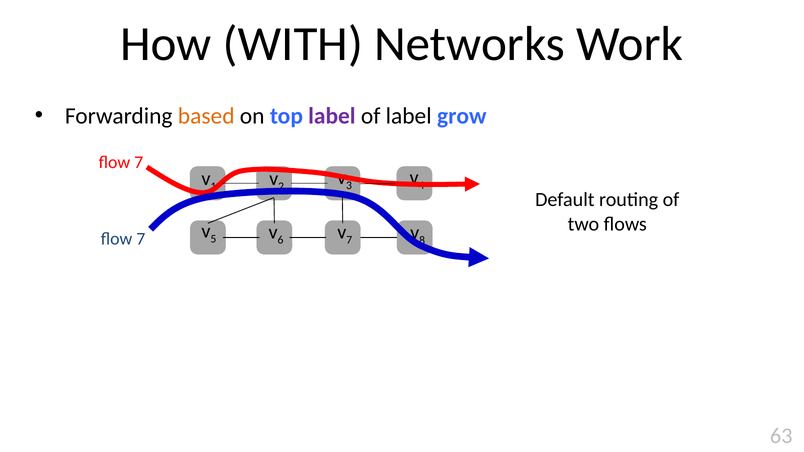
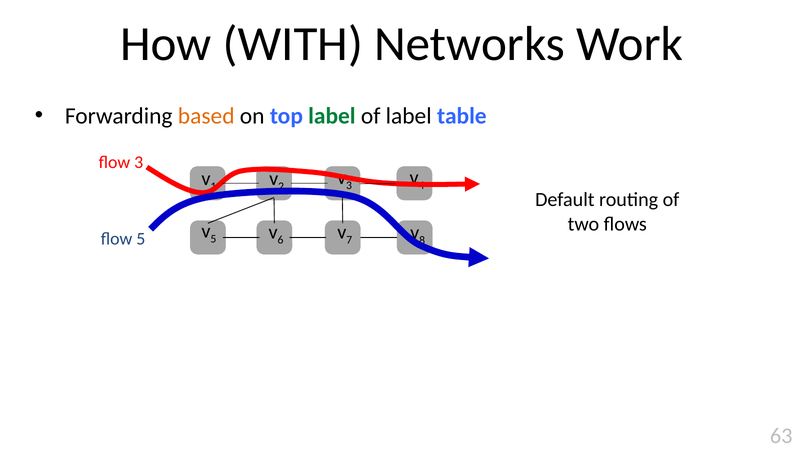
label colour: purple -> green (332, 116)
grow: grow -> table (462, 116)
7: 7 -> 3 (139, 163)
7: 7 -> 5 (141, 239)
